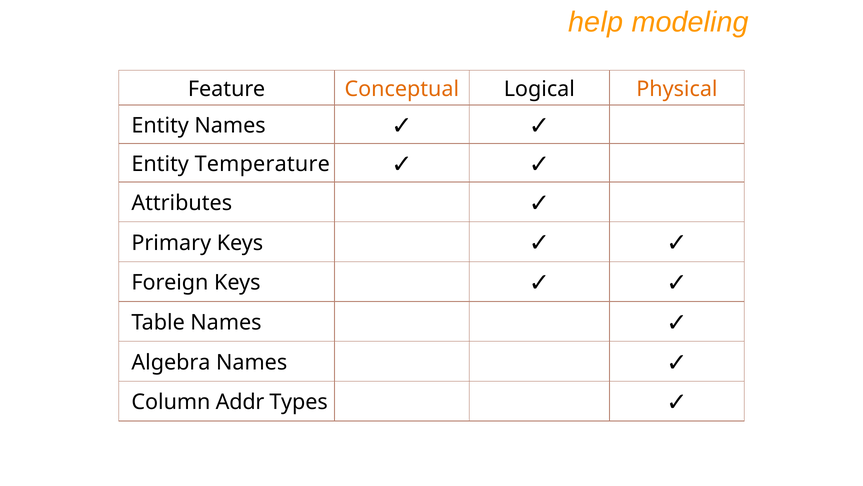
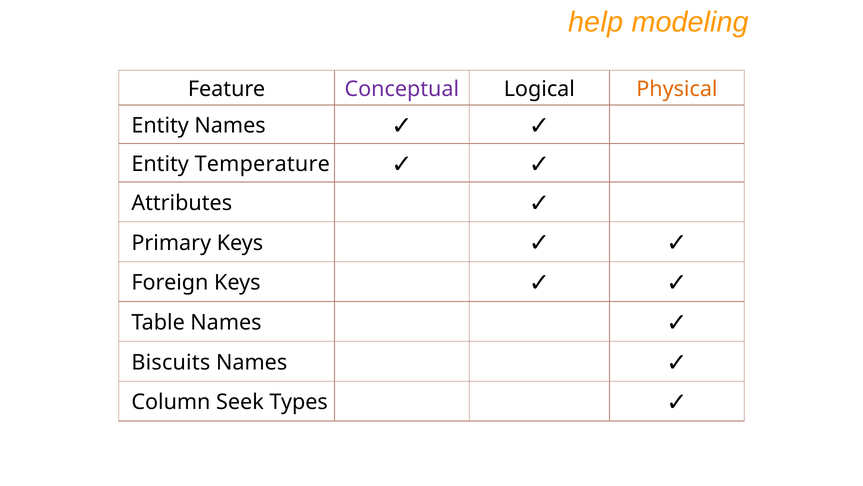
Conceptual colour: orange -> purple (402, 89)
Algebra: Algebra -> Biscuits (171, 362)
Addr: Addr -> Seek (240, 402)
